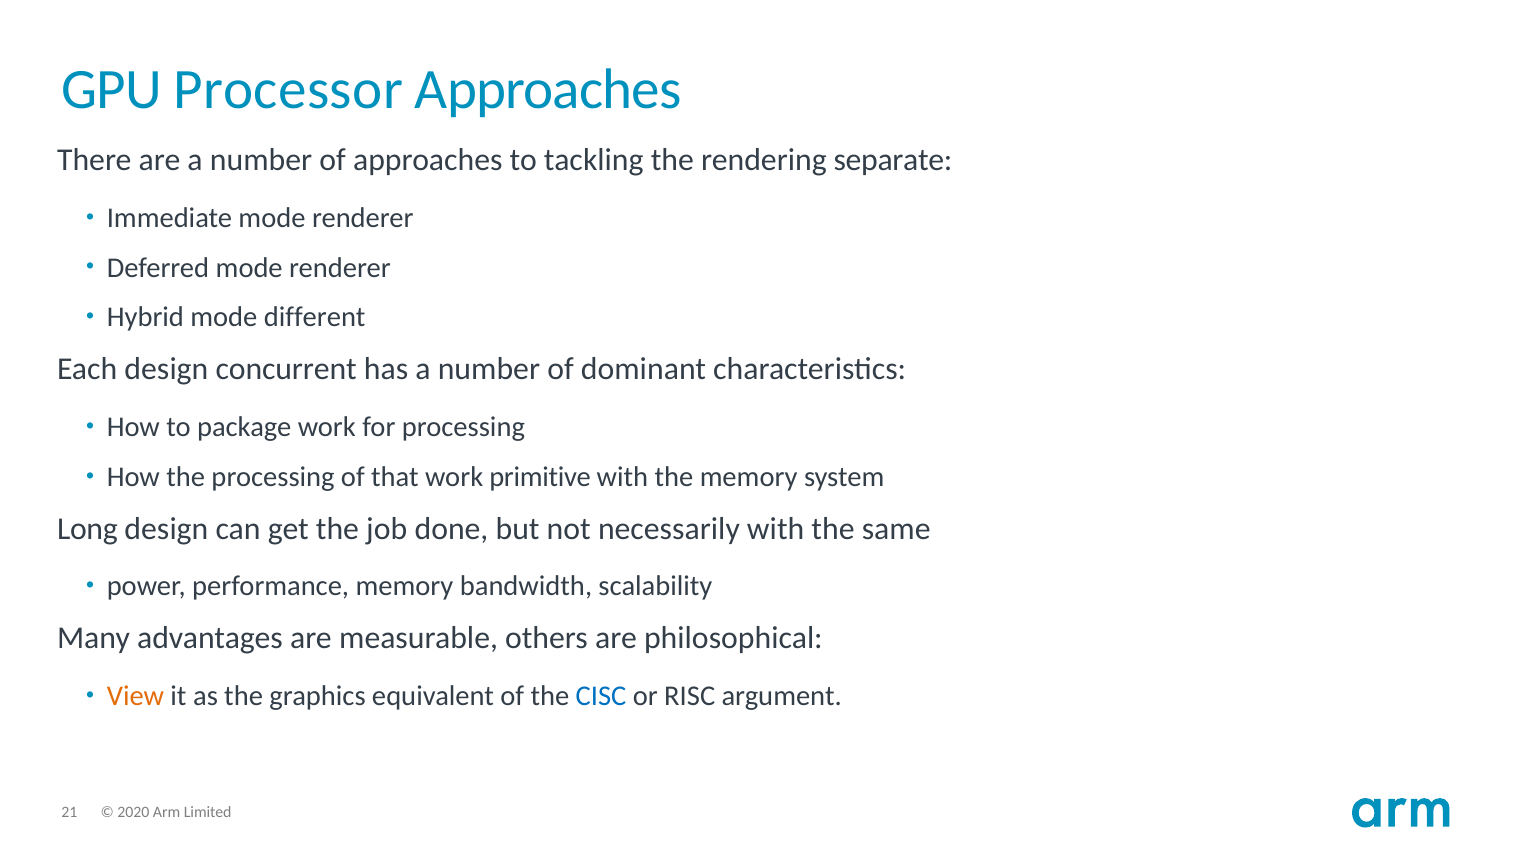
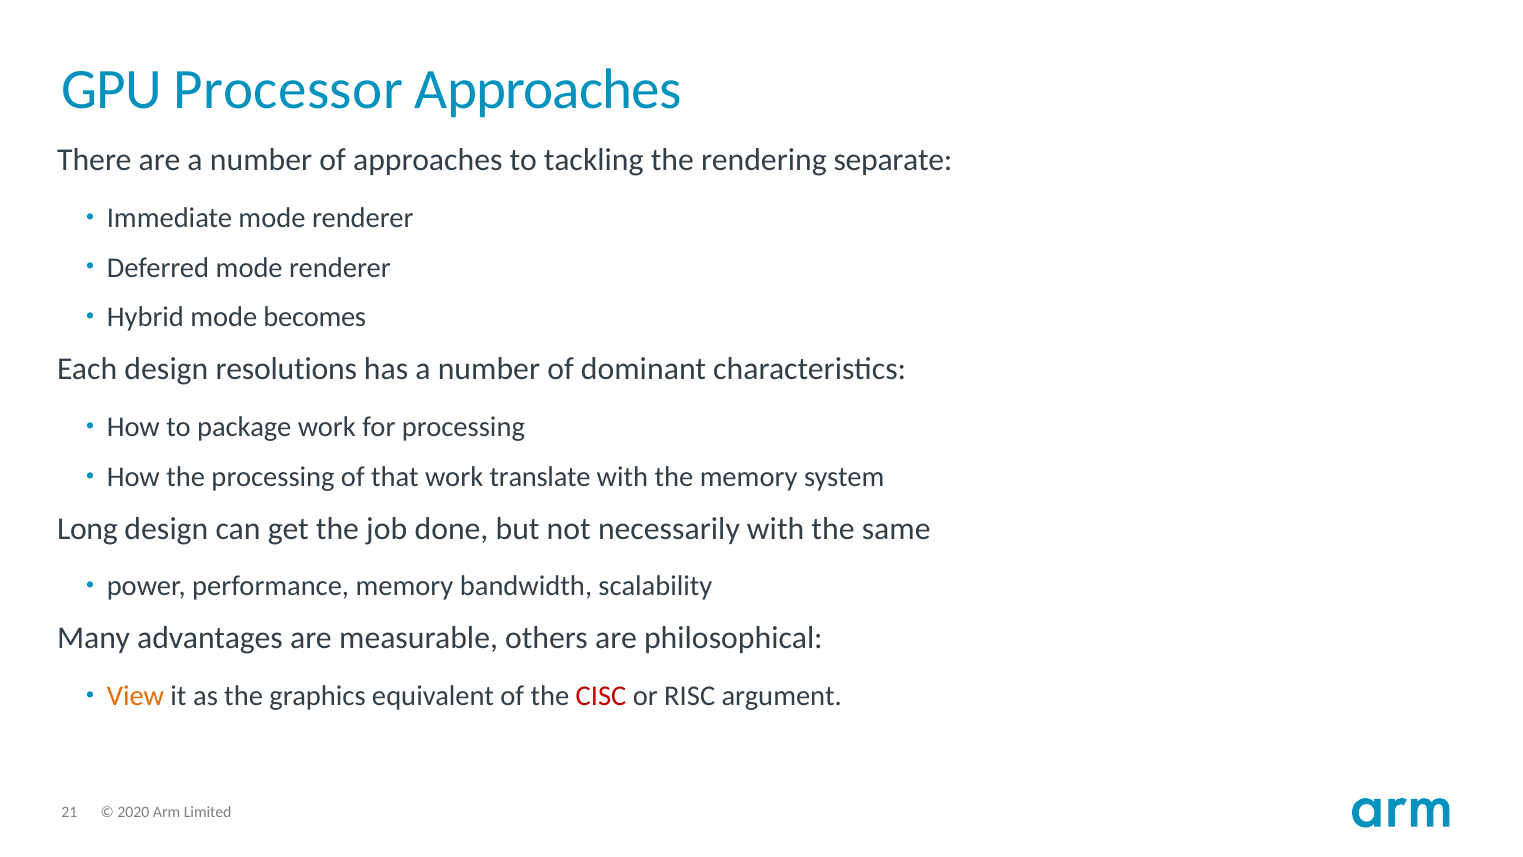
different: different -> becomes (315, 317)
concurrent: concurrent -> resolutions (286, 369)
primitive: primitive -> translate (540, 477)
CISC colour: blue -> red (601, 696)
